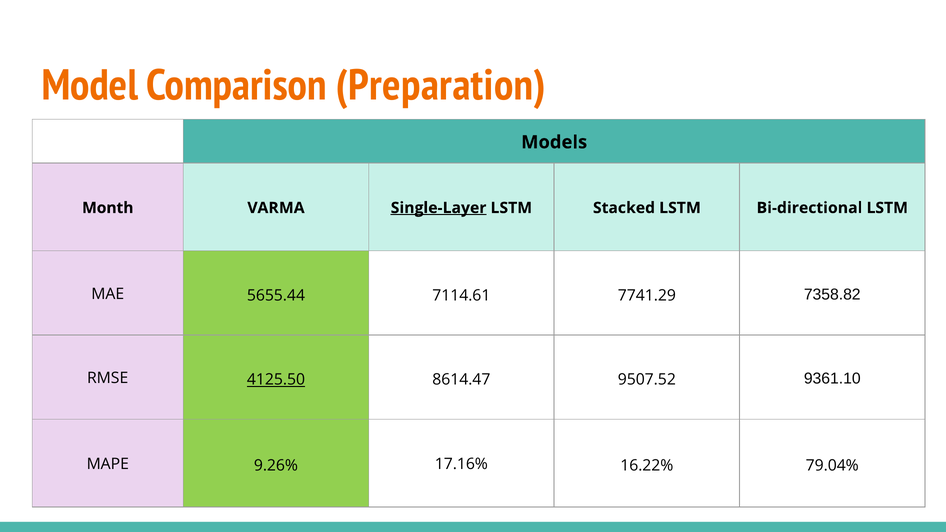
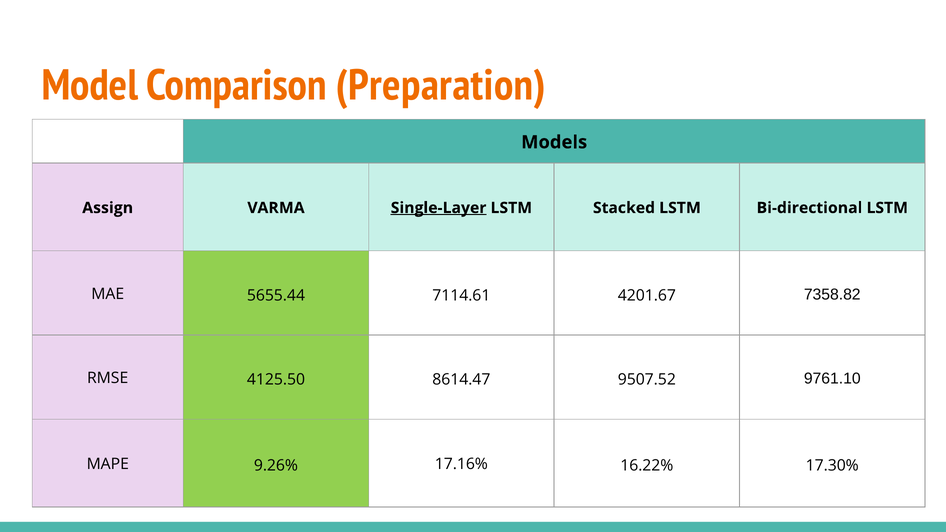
Month: Month -> Assign (108, 208)
7741.29: 7741.29 -> 4201.67 (647, 296)
4125.50 underline: present -> none (276, 380)
9361.10: 9361.10 -> 9761.10 (832, 379)
79.04%: 79.04% -> 17.30% (832, 466)
